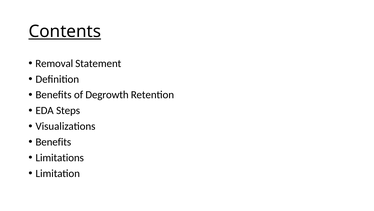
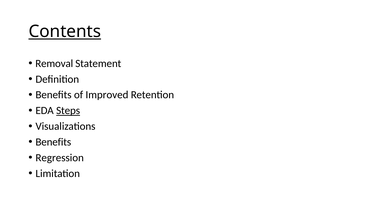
Degrowth: Degrowth -> Improved (107, 95)
Steps underline: none -> present (68, 110)
Limitations: Limitations -> Regression (60, 157)
